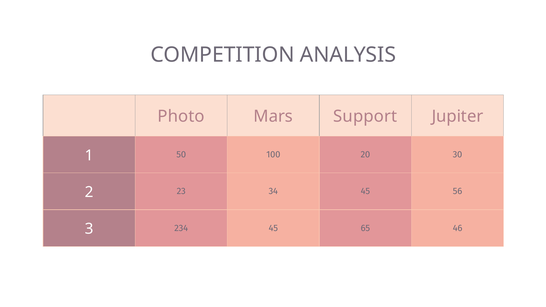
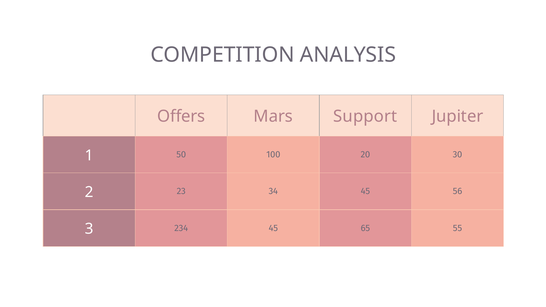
Photo: Photo -> Offers (181, 116)
46: 46 -> 55 (457, 228)
